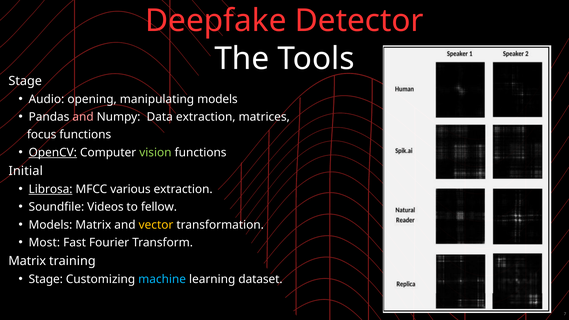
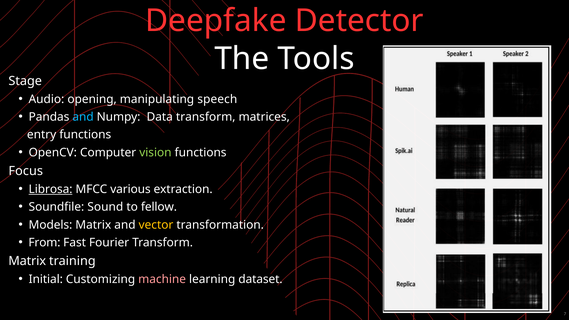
manipulating models: models -> speech (217, 99)
and colour: pink -> light blue (83, 117)
Data extraction: extraction -> transform (206, 117)
focus: focus -> entry (42, 135)
OpenCV underline: present -> none (53, 153)
Initial: Initial -> Focus (26, 171)
Videos: Videos -> Sound (105, 207)
Most: Most -> From (44, 243)
Stage: Stage -> Initial (46, 279)
machine colour: light blue -> pink (162, 279)
